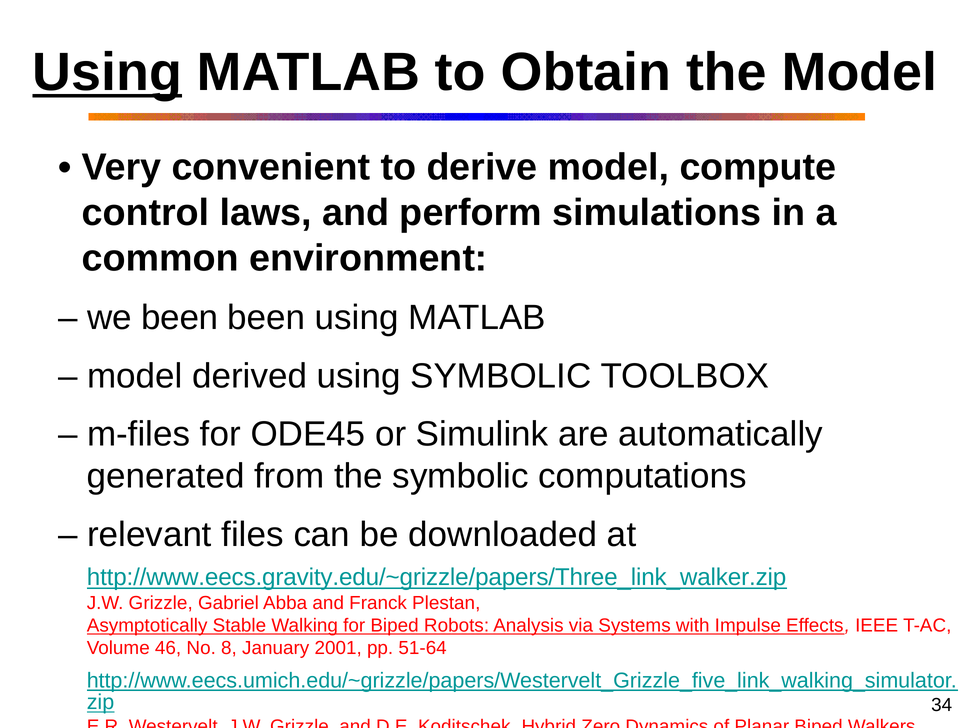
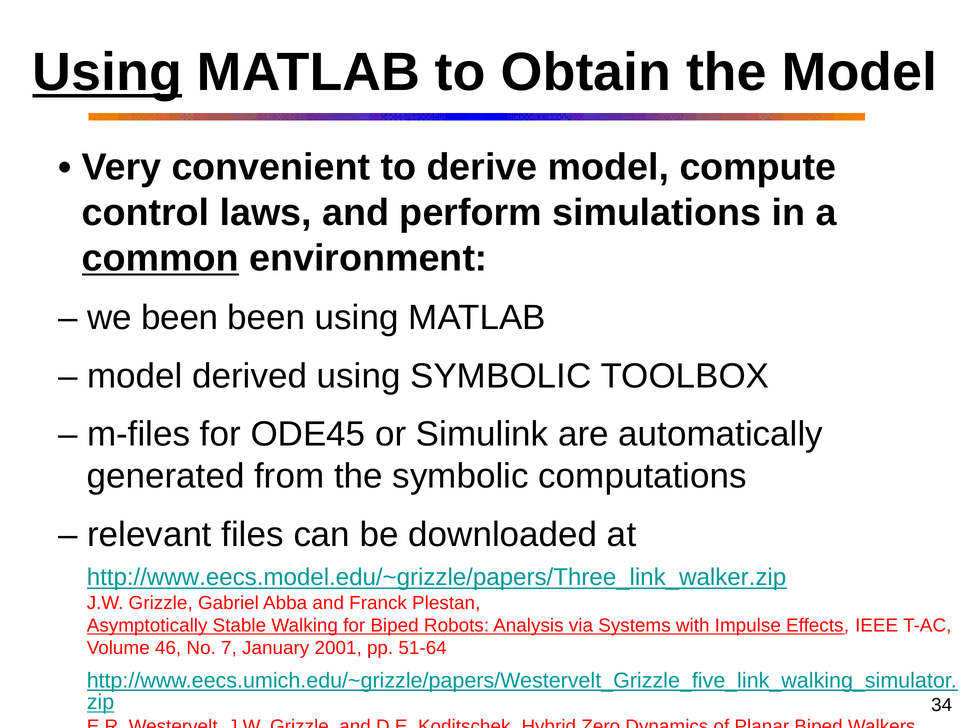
common underline: none -> present (160, 258)
http://www.eecs.gravity.edu/~grizzle/papers/Three_link_walker.zip: http://www.eecs.gravity.edu/~grizzle/papers/Three_link_walker.zip -> http://www.eecs.model.edu/~grizzle/papers/Three_link_walker.zip (437, 577)
8: 8 -> 7 (229, 648)
